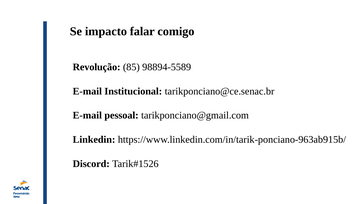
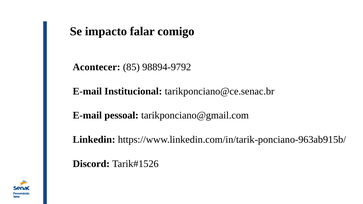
Revolução: Revolução -> Acontecer (97, 67)
98894-5589: 98894-5589 -> 98894-9792 (167, 67)
